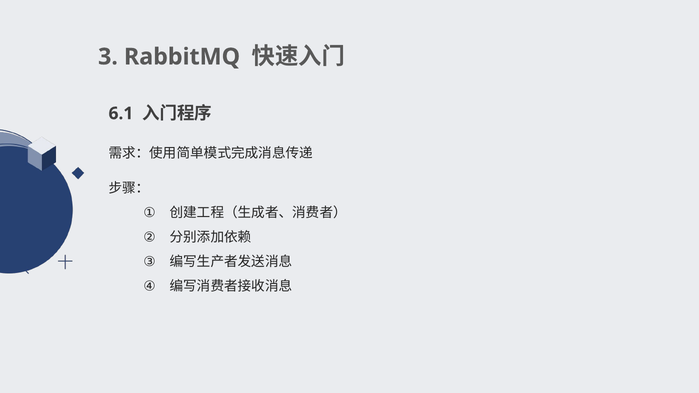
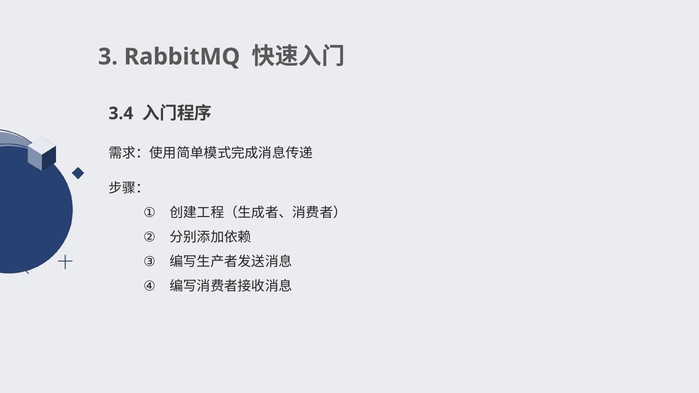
6.1: 6.1 -> 3.4 (121, 114)
